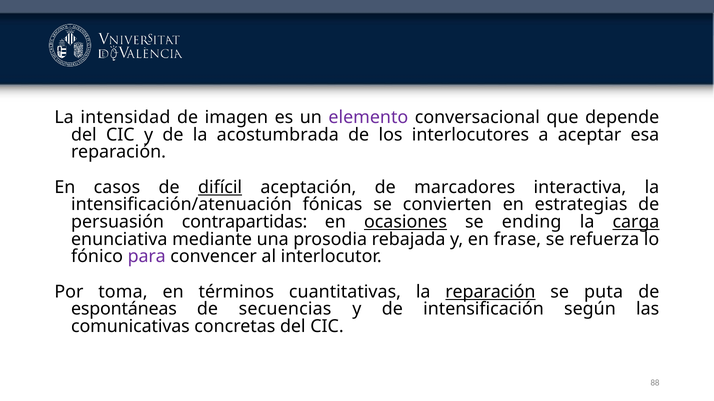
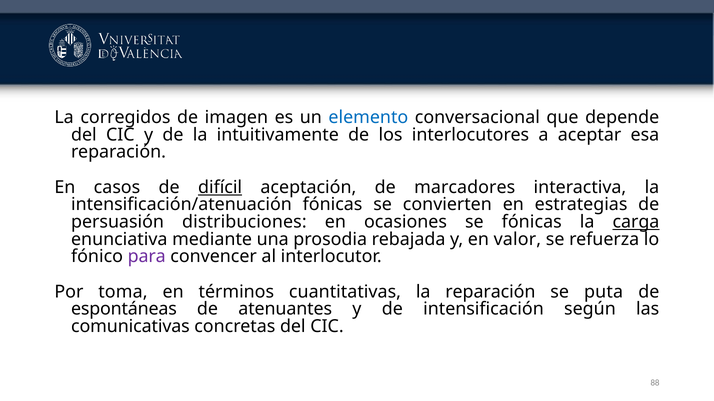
intensidad: intensidad -> corregidos (125, 118)
elemento colour: purple -> blue (368, 118)
acostumbrada: acostumbrada -> intuitivamente (278, 135)
contrapartidas: contrapartidas -> distribuciones (244, 222)
ocasiones underline: present -> none (405, 222)
se ending: ending -> fónicas (532, 222)
frase: frase -> valor (517, 240)
reparación underline: present -> none (490, 292)
secuencias: secuencias -> atenuantes (285, 309)
